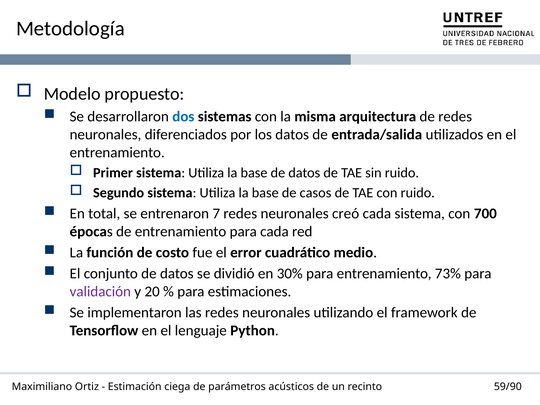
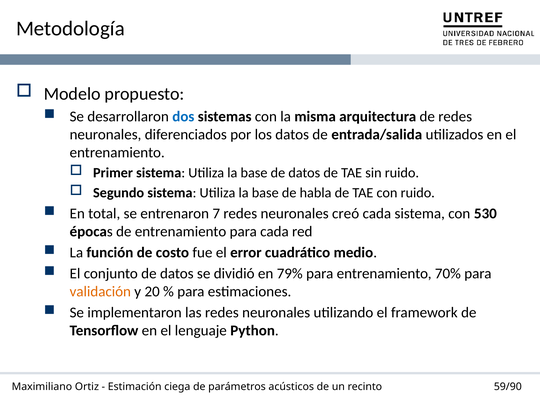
casos: casos -> habla (316, 193)
700: 700 -> 530 (485, 213)
30%: 30% -> 79% (290, 274)
73%: 73% -> 70% (448, 274)
validación colour: purple -> orange (100, 292)
